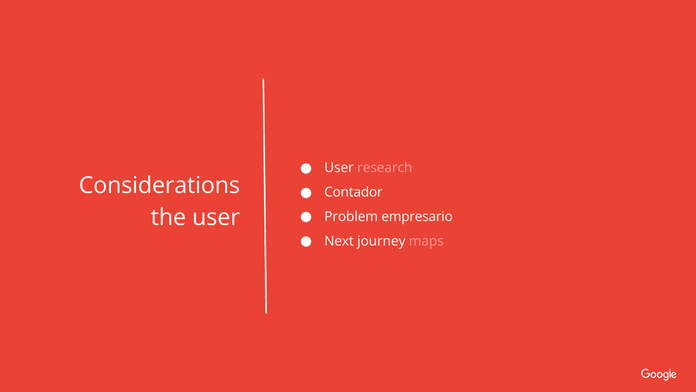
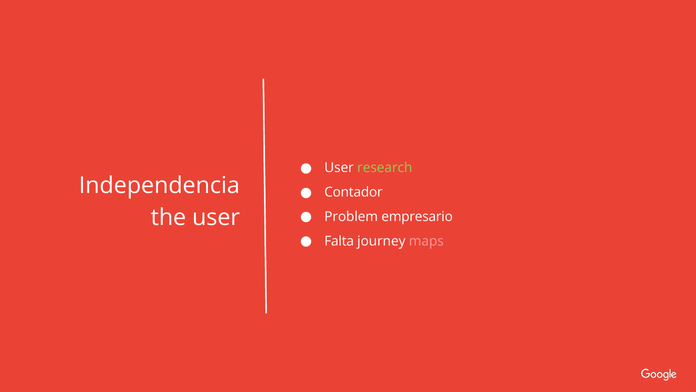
research colour: pink -> light green (385, 168)
Considerations: Considerations -> Independencia (159, 185)
Next: Next -> Falta (339, 241)
